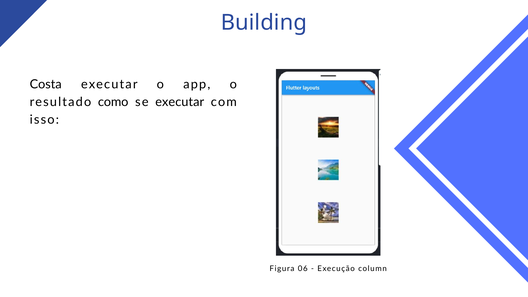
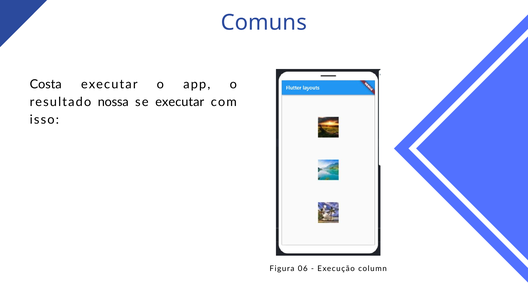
Building: Building -> Comuns (264, 22)
como: como -> nossa (113, 102)
